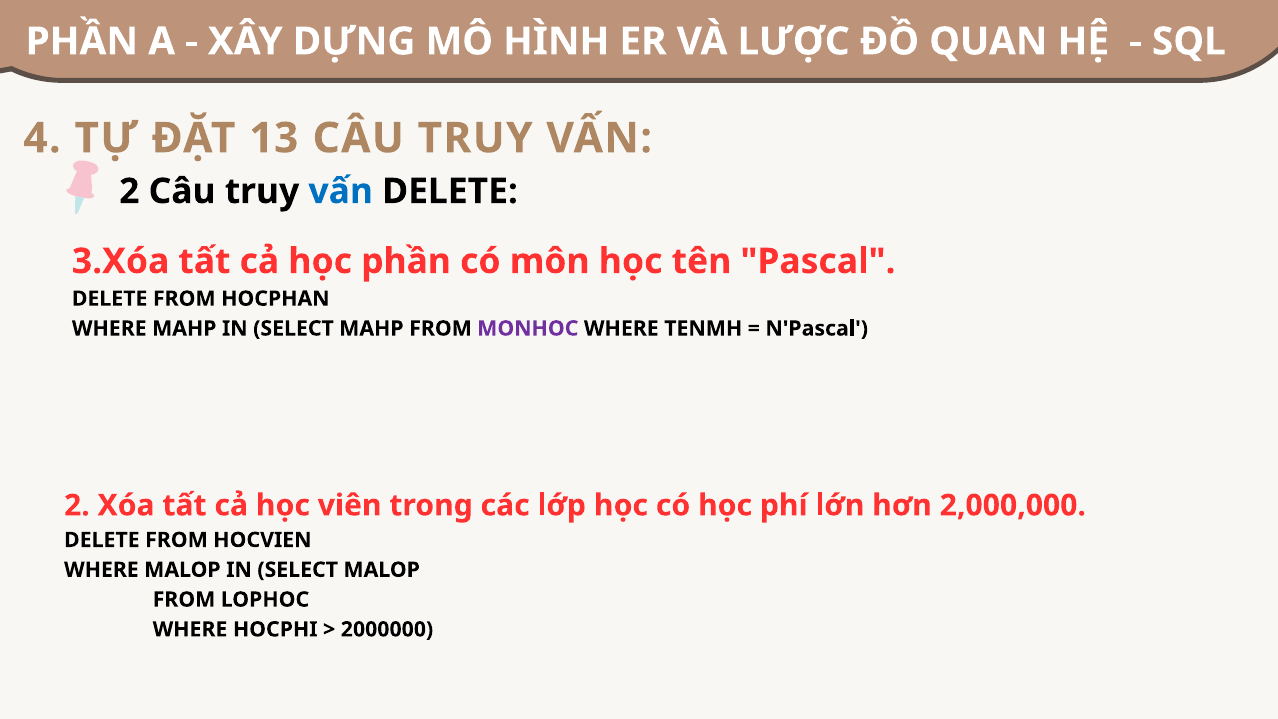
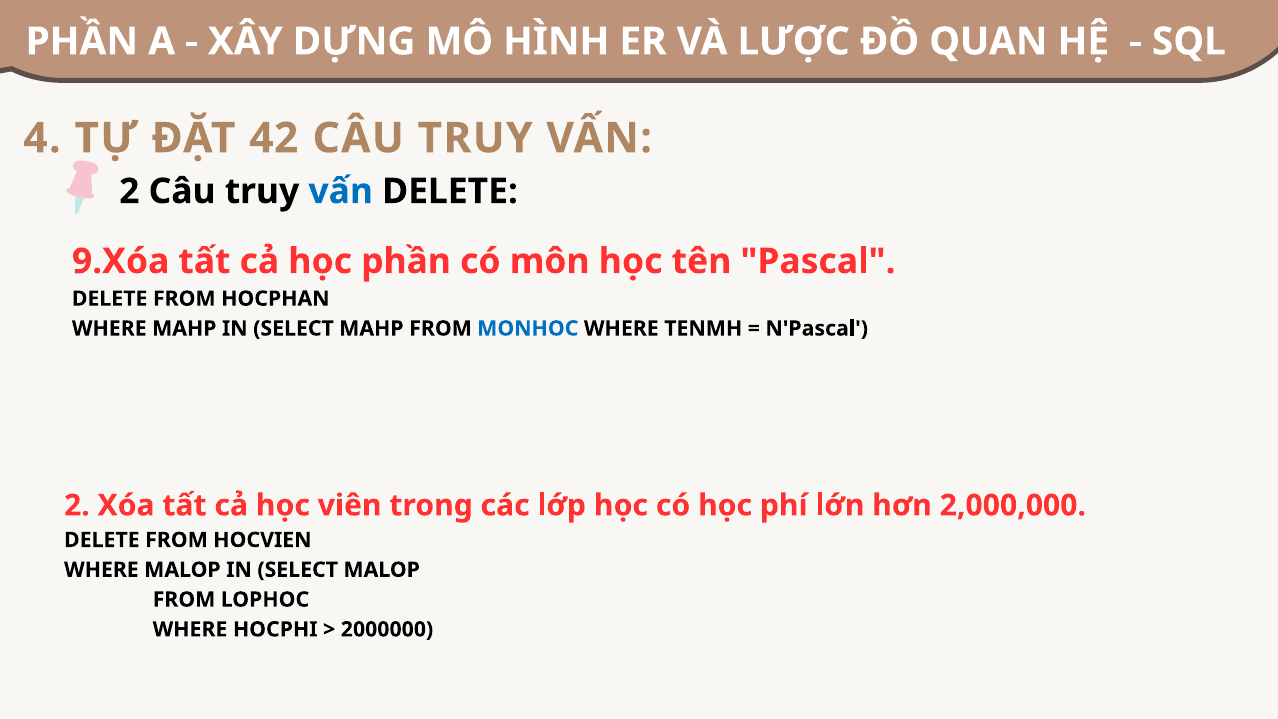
13: 13 -> 42 (274, 138)
3.Xóa: 3.Xóa -> 9.Xóa (121, 261)
MONHOC colour: purple -> blue (528, 328)
